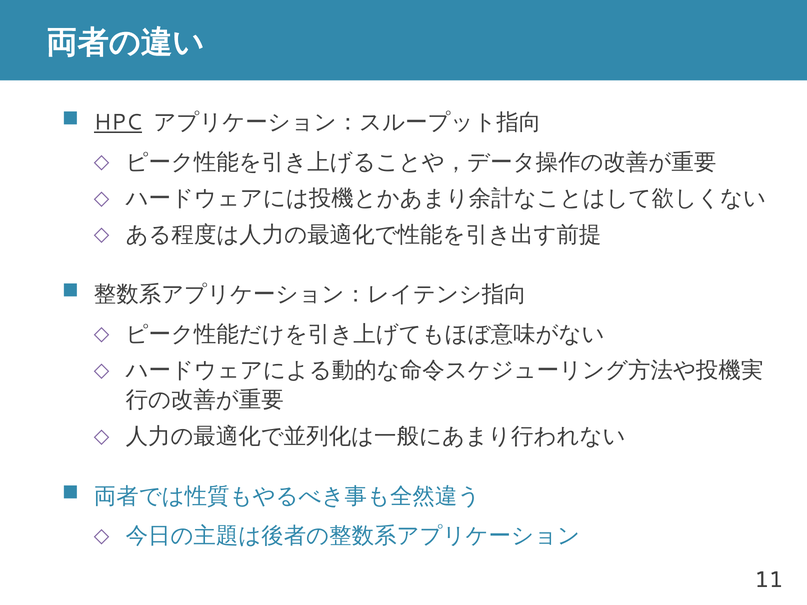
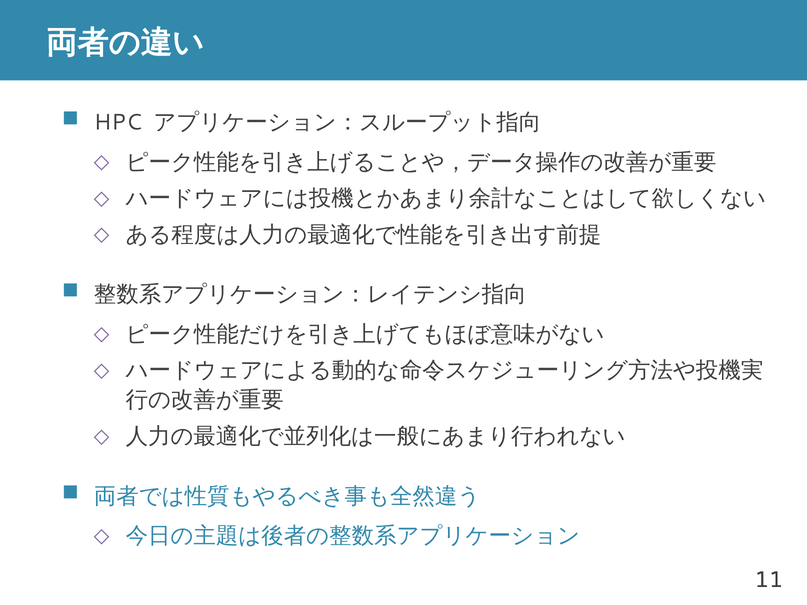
HPC underline: present -> none (118, 123)
